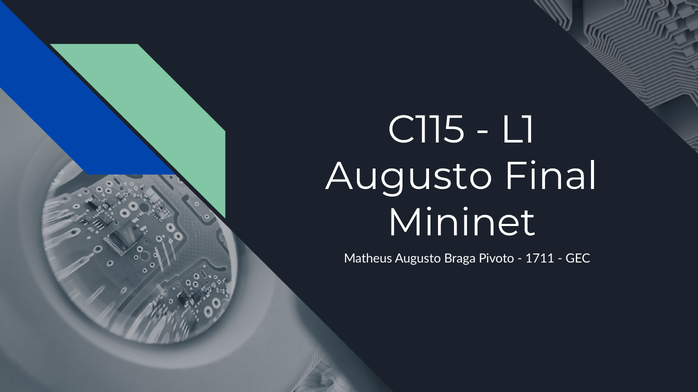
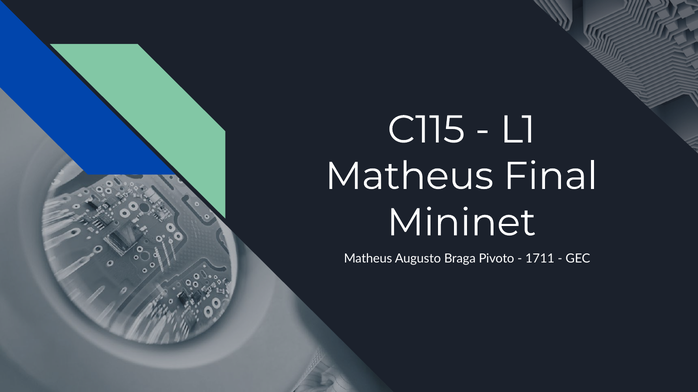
Augusto: Augusto -> Matheus (409, 176)
